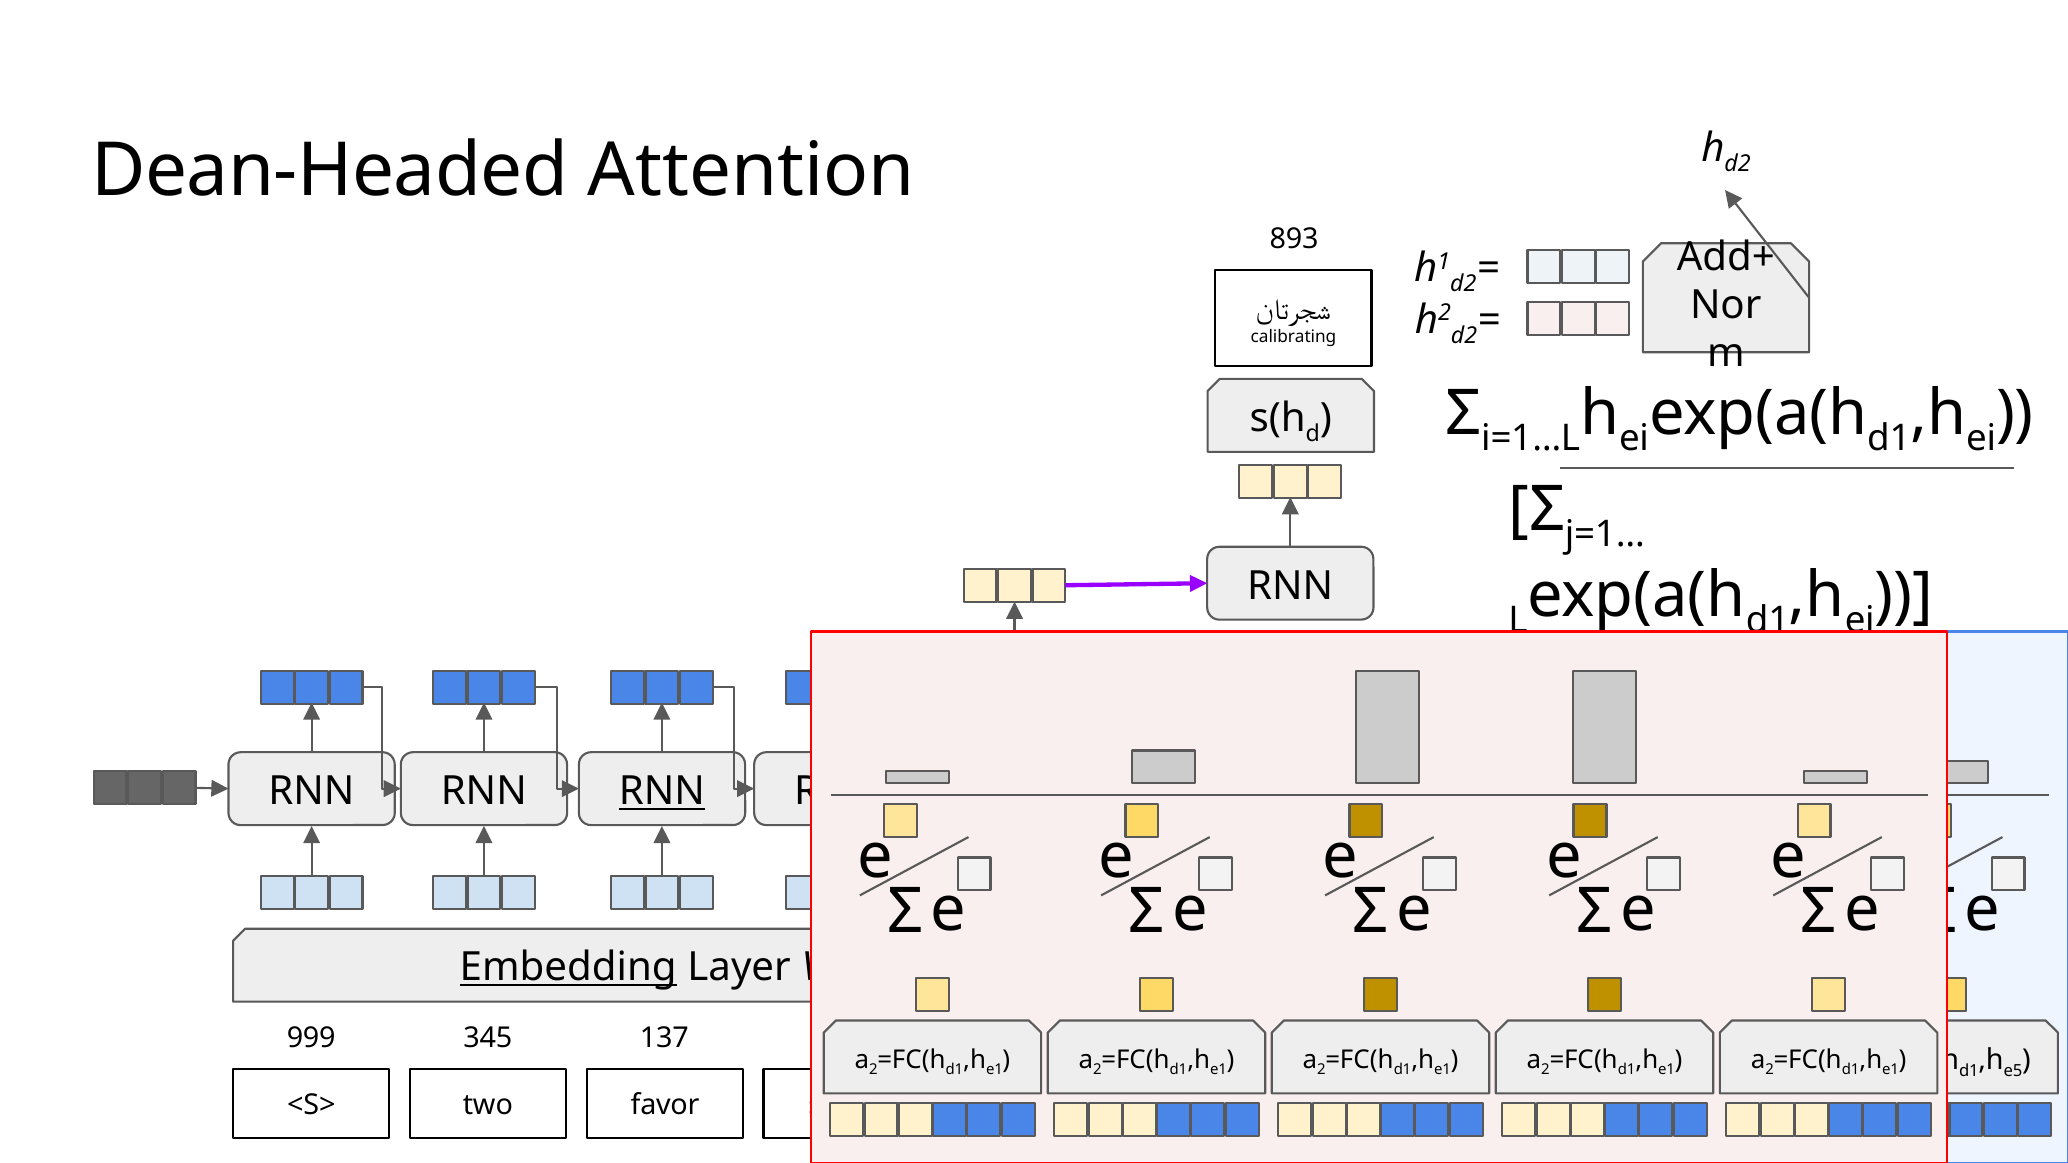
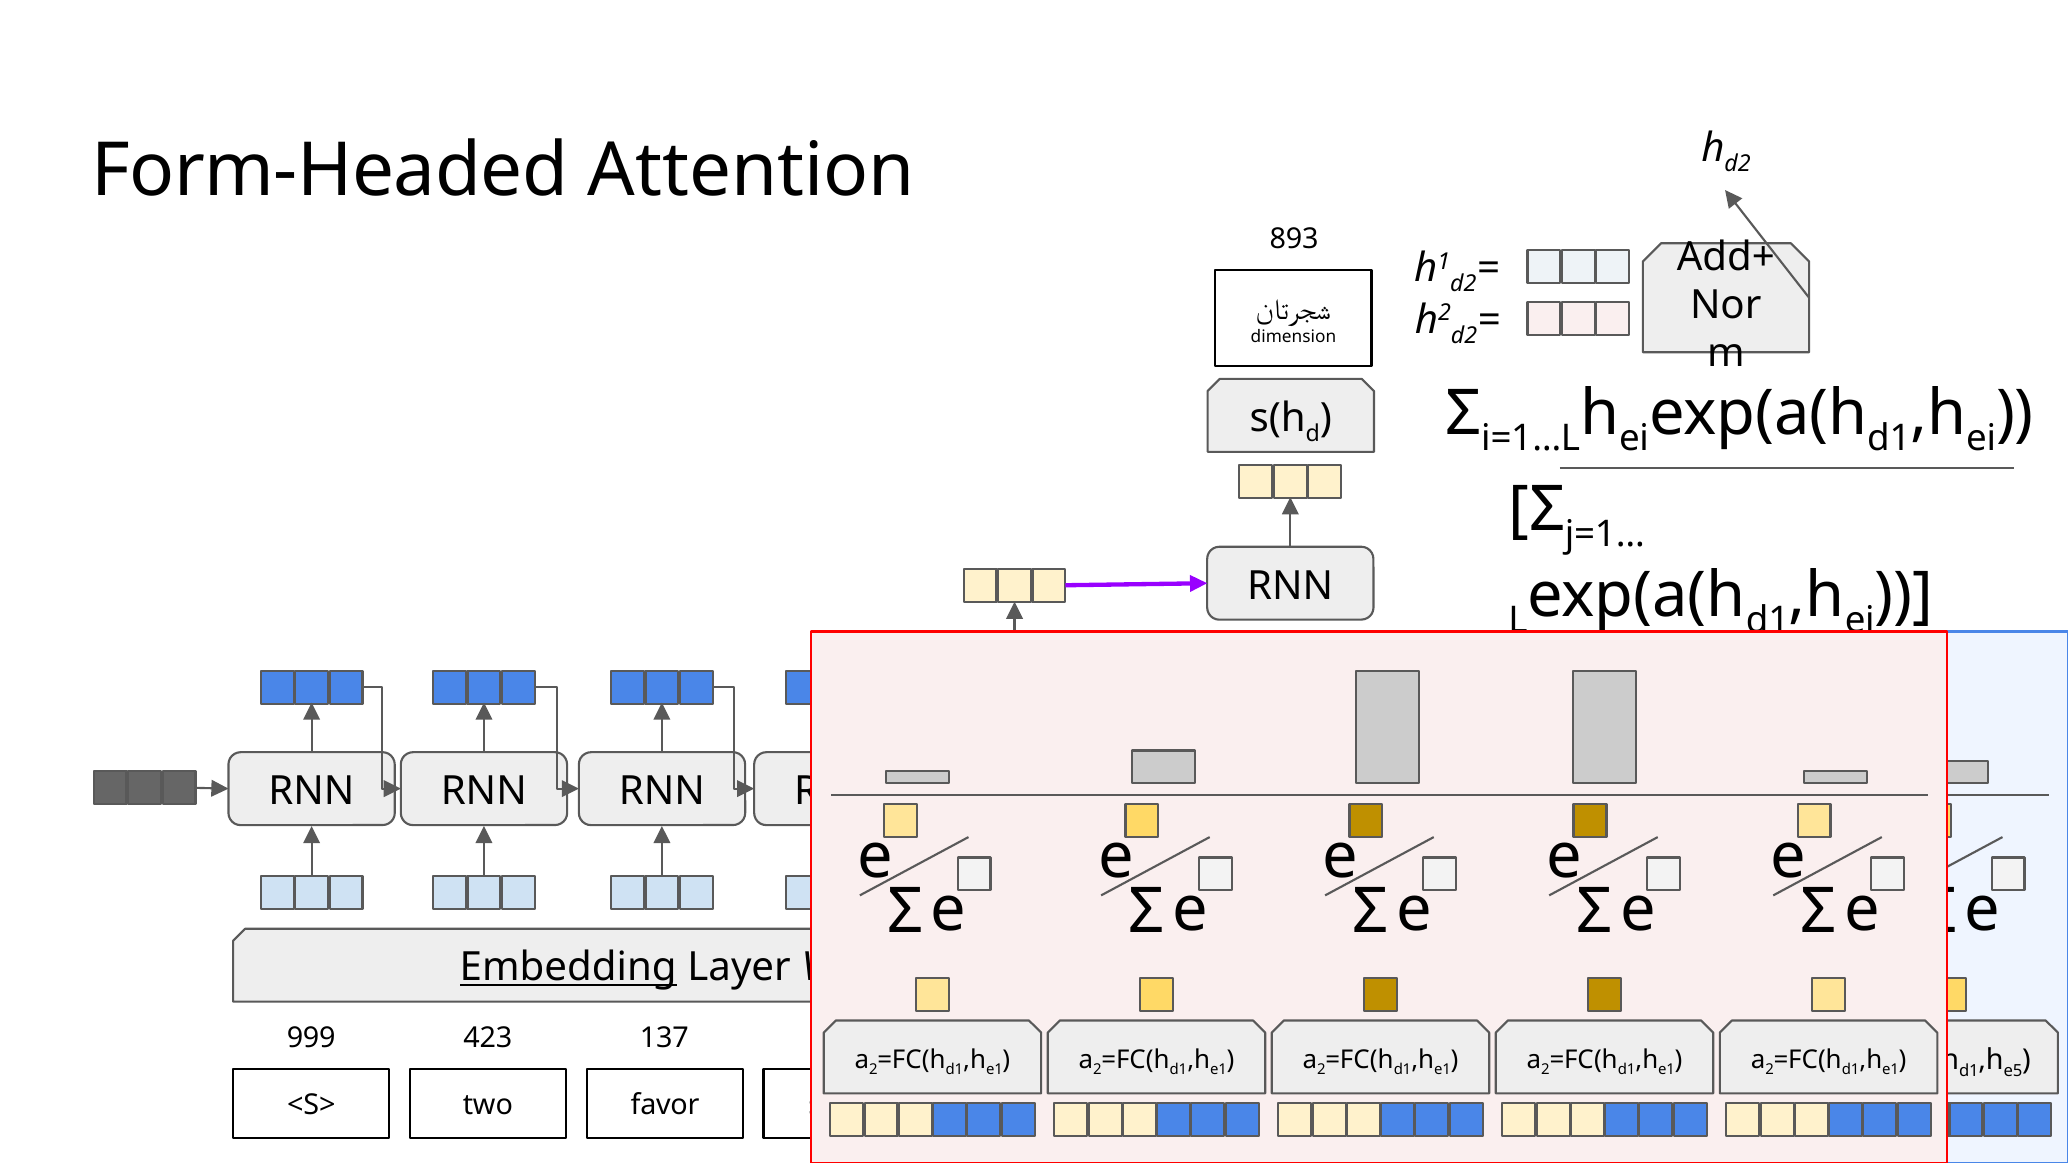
Dean-Headed: Dean-Headed -> Form-Headed (330, 171)
calibrating: calibrating -> dimension (1293, 337)
RNN underline: present -> none (662, 792)
345: 345 -> 423 (488, 1039)
